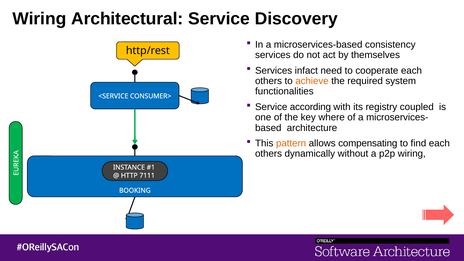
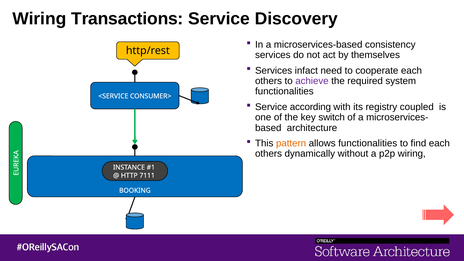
Architectural: Architectural -> Transactions (127, 19)
achieve colour: orange -> purple (312, 81)
where: where -> switch (332, 117)
allows compensating: compensating -> functionalities (368, 143)
